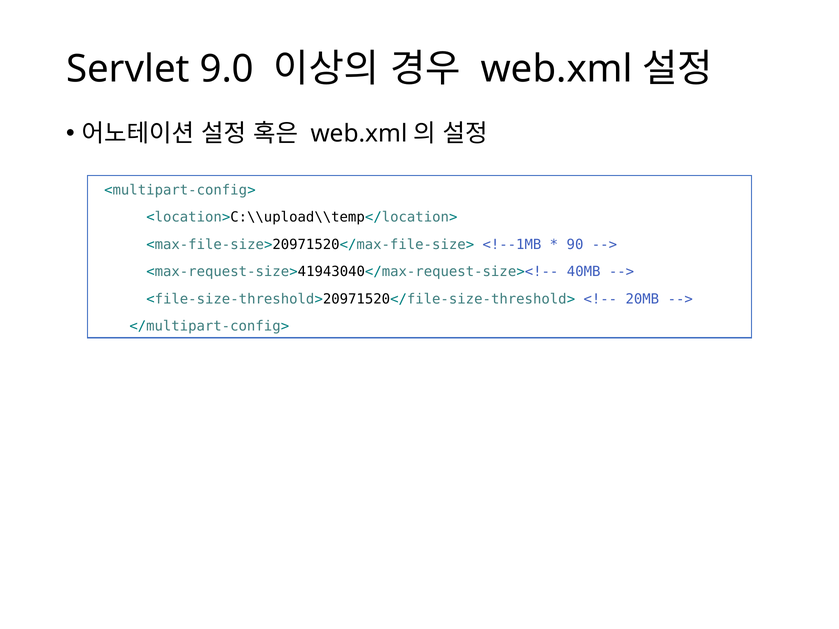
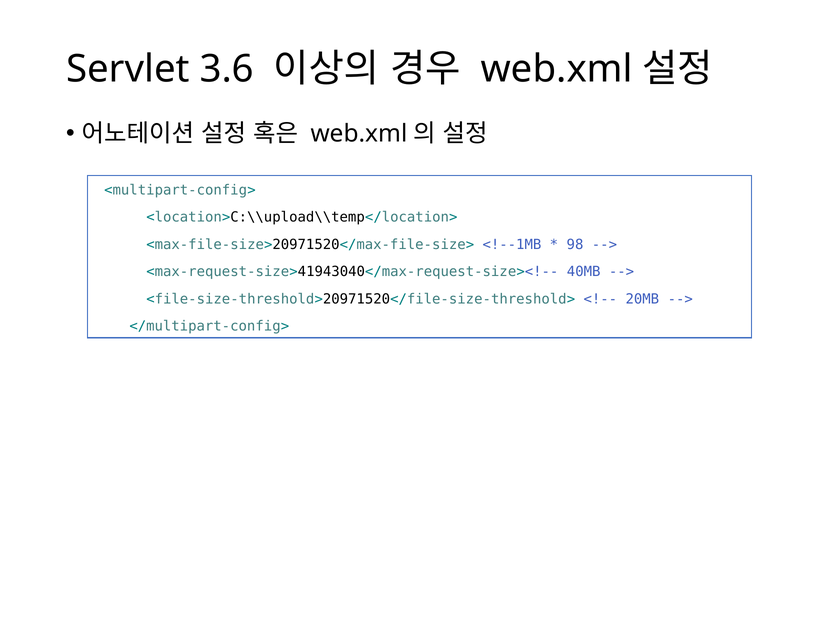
9.0: 9.0 -> 3.6 (227, 69)
90: 90 -> 98 (575, 245)
